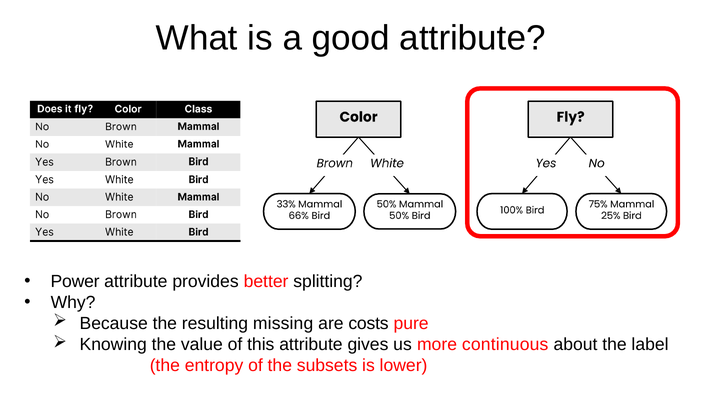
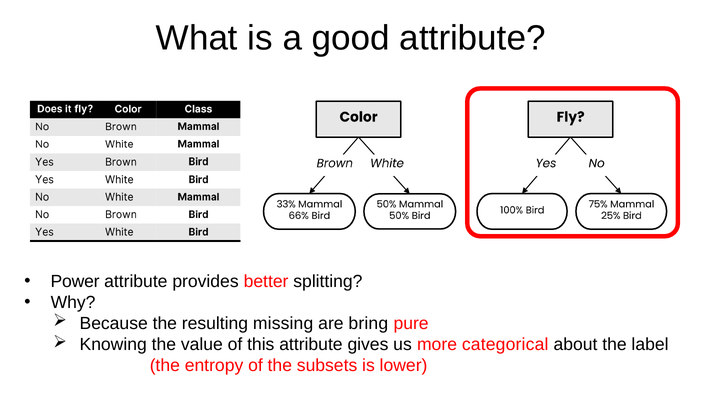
costs: costs -> bring (368, 323)
continuous: continuous -> categorical (505, 344)
